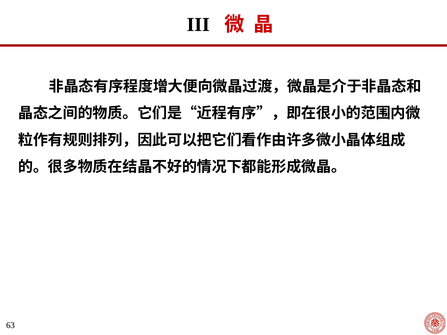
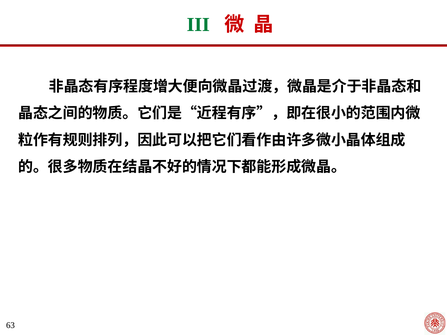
III colour: black -> green (198, 25)
